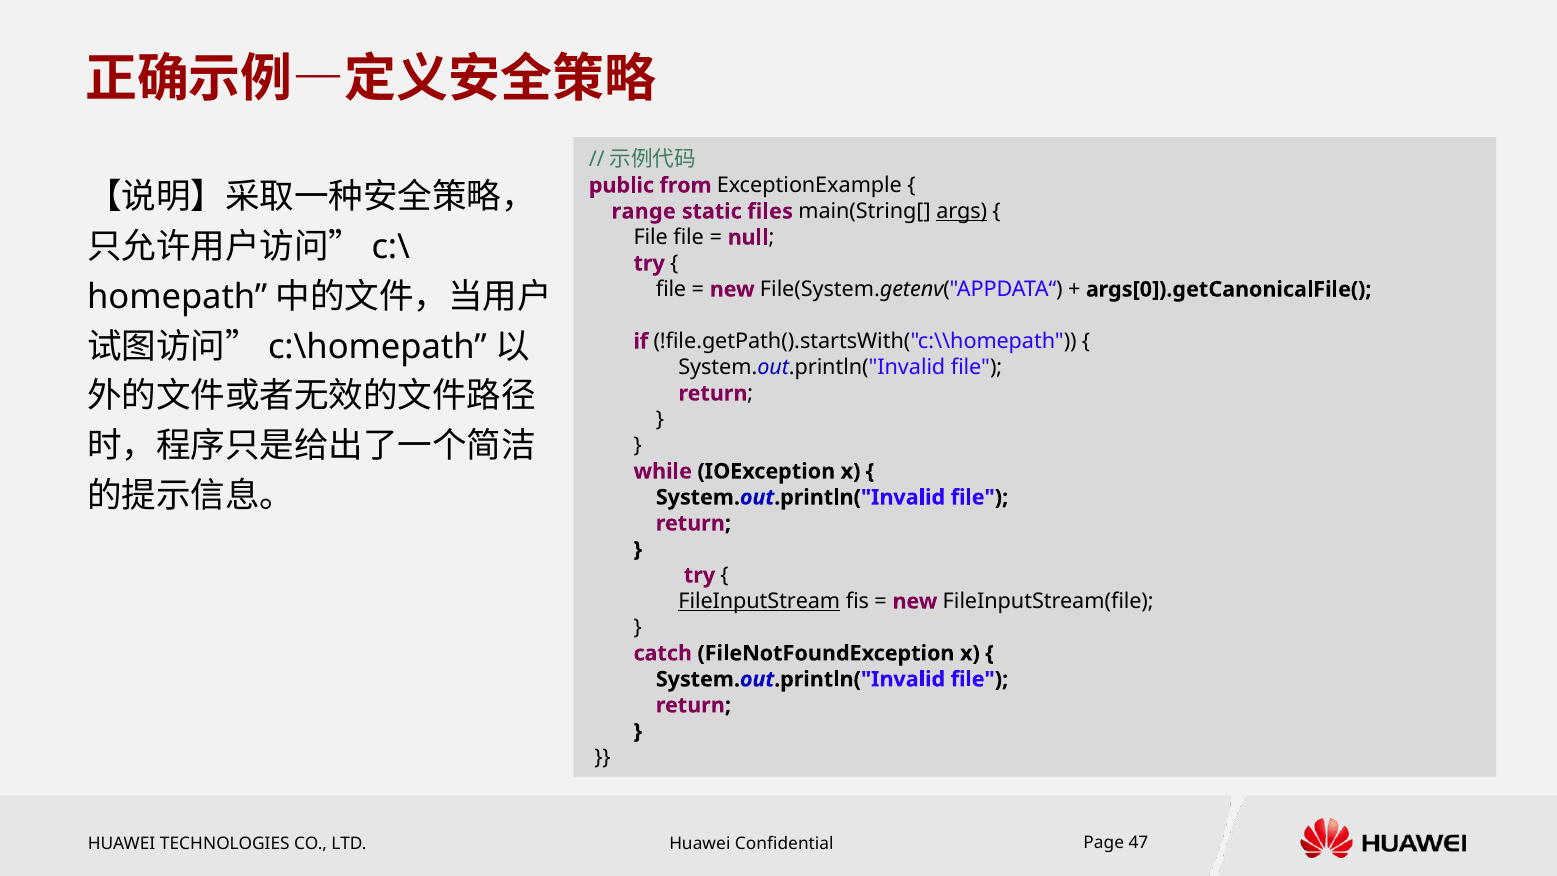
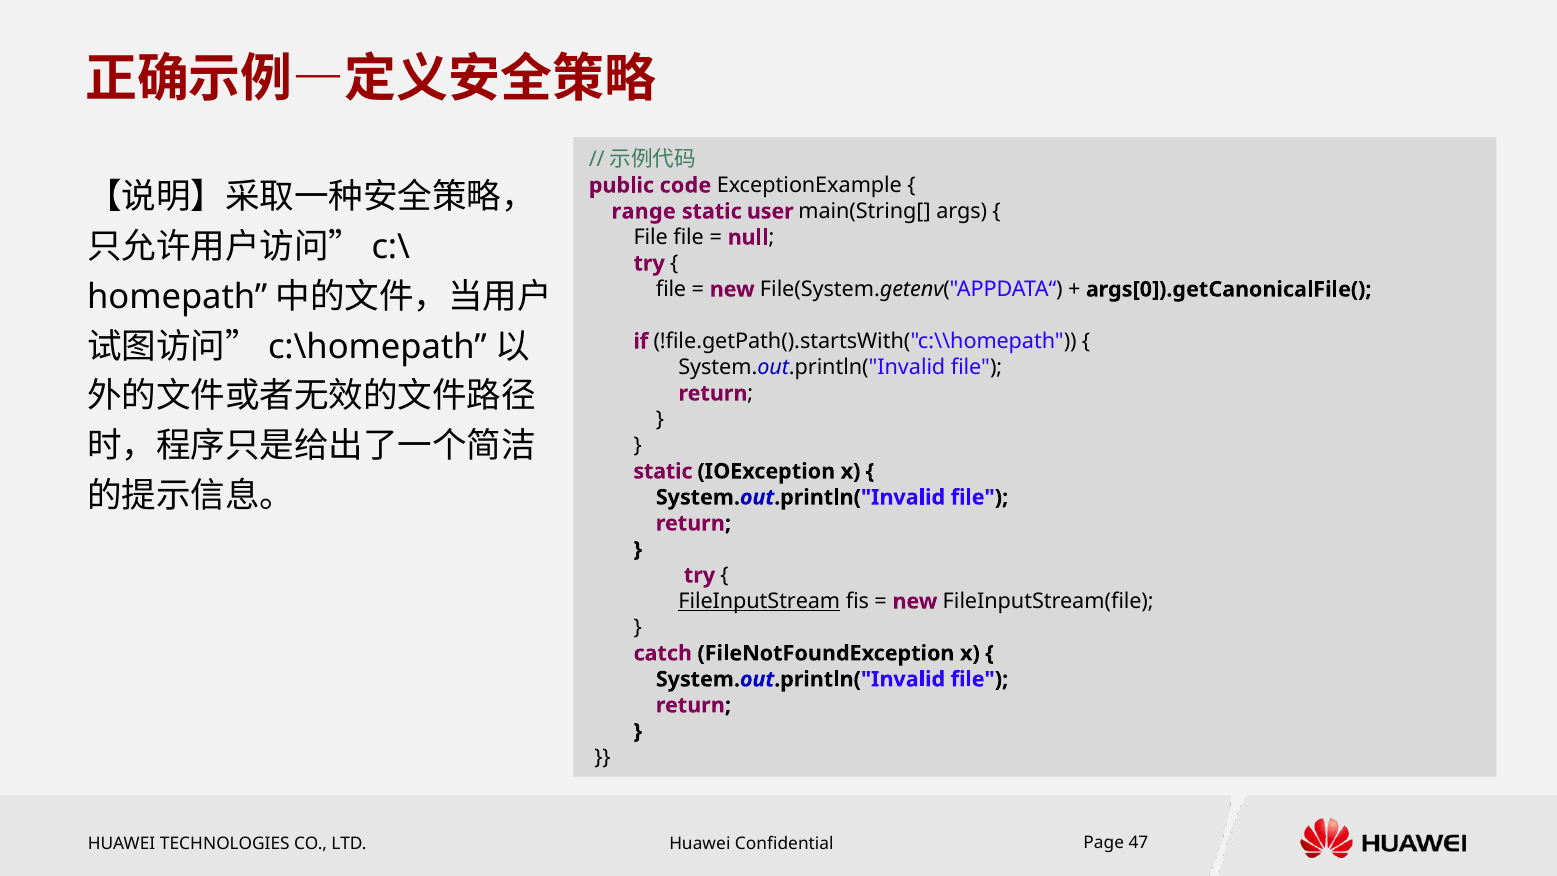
from: from -> code (685, 185)
files: files -> user (770, 211)
args underline: present -> none (962, 211)
while: while -> static (663, 471)
